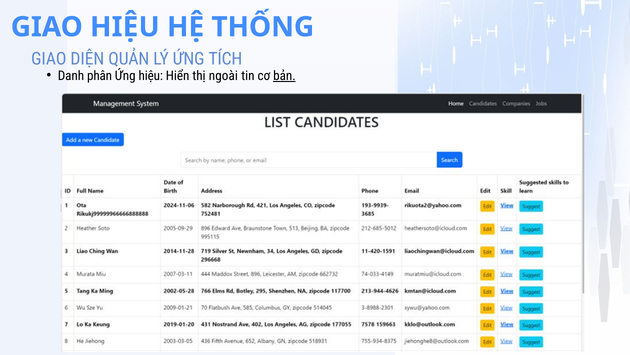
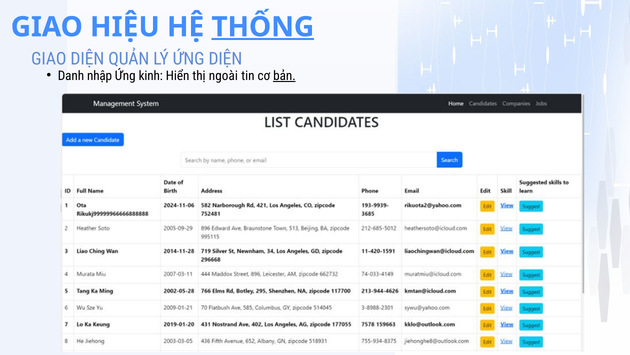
THỐNG underline: none -> present (263, 27)
ỨNG TÍCH: TÍCH -> DIỆN (225, 59)
phân: phân -> nhập (100, 76)
Ứng hiệu: hiệu -> kinh (151, 76)
